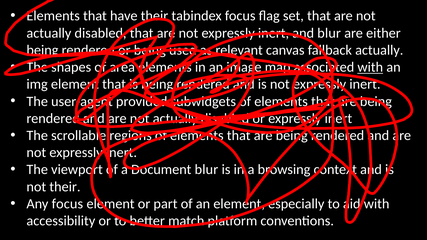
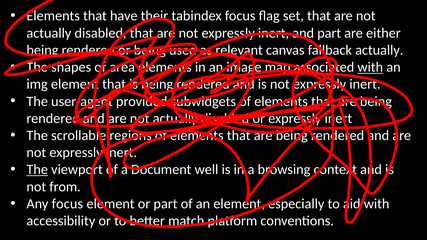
blur: blur -> part (329, 33)
The underline: none -> present (37, 170)
blur: blur -> well (207, 170)
not their: their -> from (65, 187)
